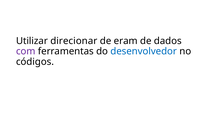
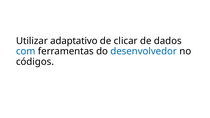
direcionar: direcionar -> adaptativo (74, 41)
eram: eram -> clicar (126, 41)
com colour: purple -> blue (26, 51)
